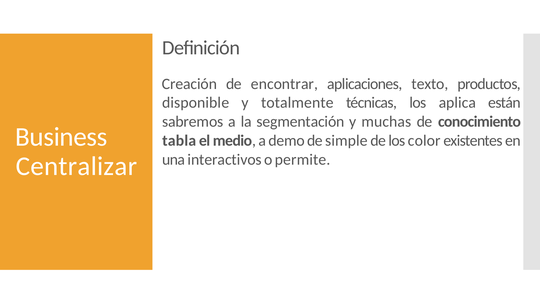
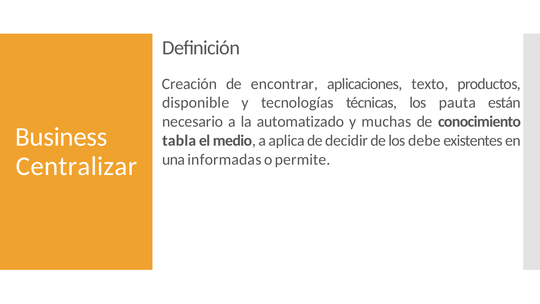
totalmente: totalmente -> tecnologías (297, 103)
aplica: aplica -> pauta (457, 103)
sabremos: sabremos -> necesario (193, 122)
segmentación: segmentación -> automatizado (300, 122)
demo: demo -> aplica (287, 141)
simple: simple -> decidir (347, 141)
color: color -> debe (424, 141)
interactivos: interactivos -> informadas (225, 159)
